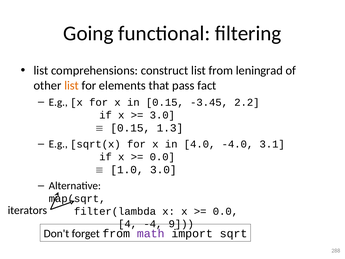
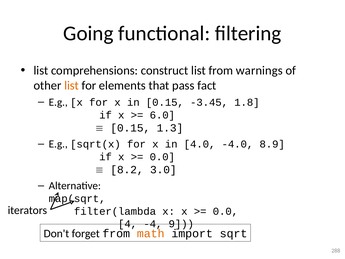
leningrad: leningrad -> warnings (259, 70)
2.2: 2.2 -> 1.8 (247, 102)
3.0: 3.0 -> 6.0 (162, 115)
3.1: 3.1 -> 8.9 (272, 144)
1.0: 1.0 -> 8.2 (127, 170)
math colour: purple -> orange (151, 233)
